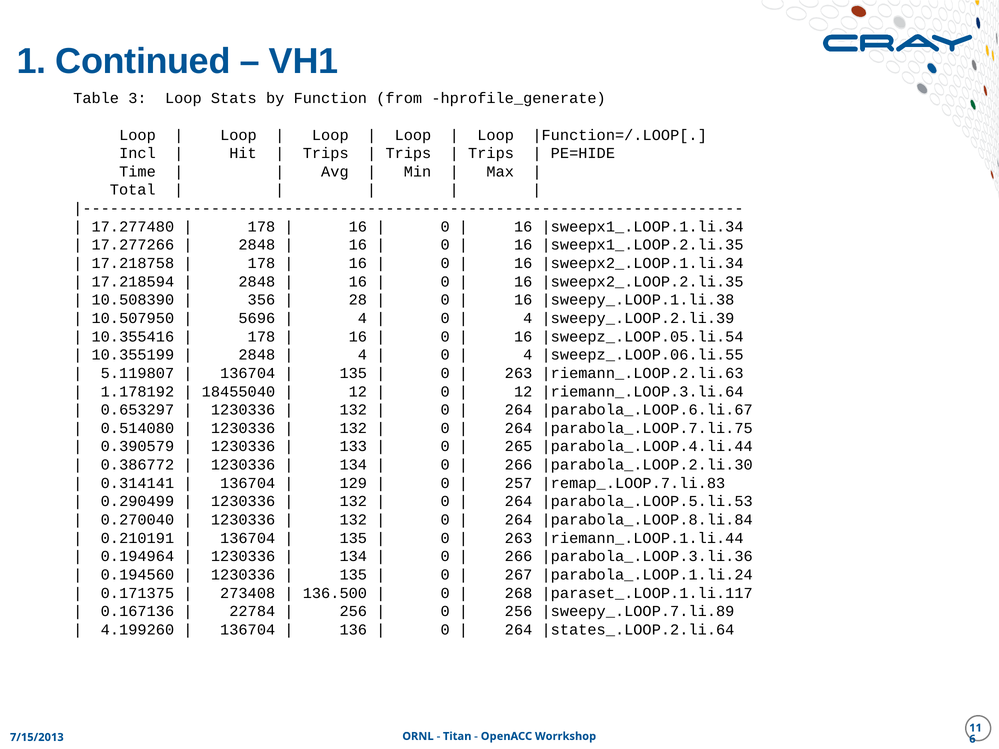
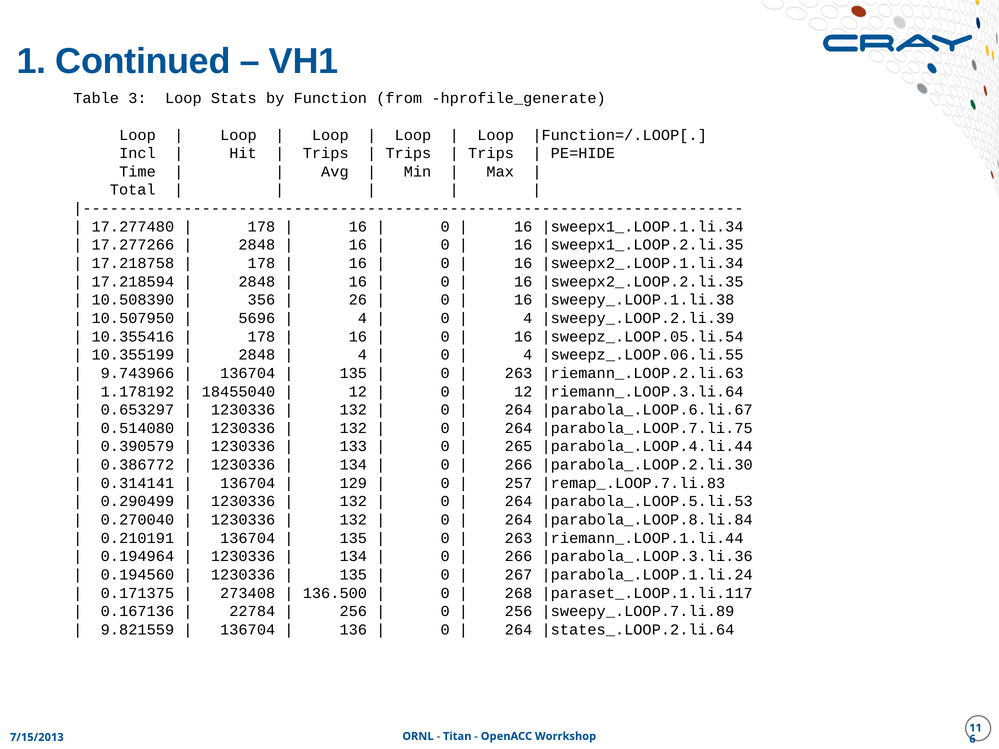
28: 28 -> 26 (358, 300)
5.119807: 5.119807 -> 9.743966 (137, 373)
4.199260: 4.199260 -> 9.821559 (137, 630)
